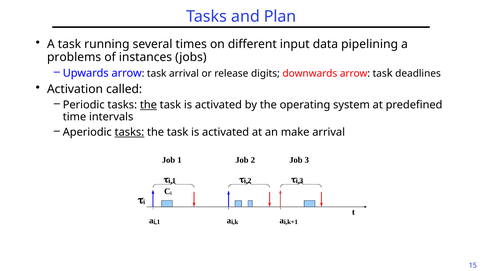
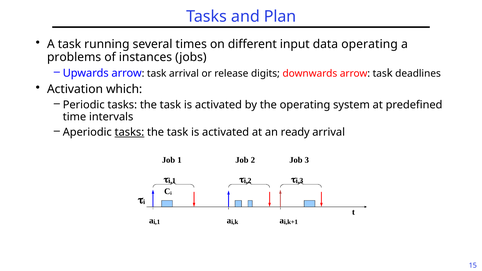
data pipelining: pipelining -> operating (370, 44)
called: called -> which (124, 89)
the underline: present -> none (148, 105)
make: make -> ready (295, 132)
